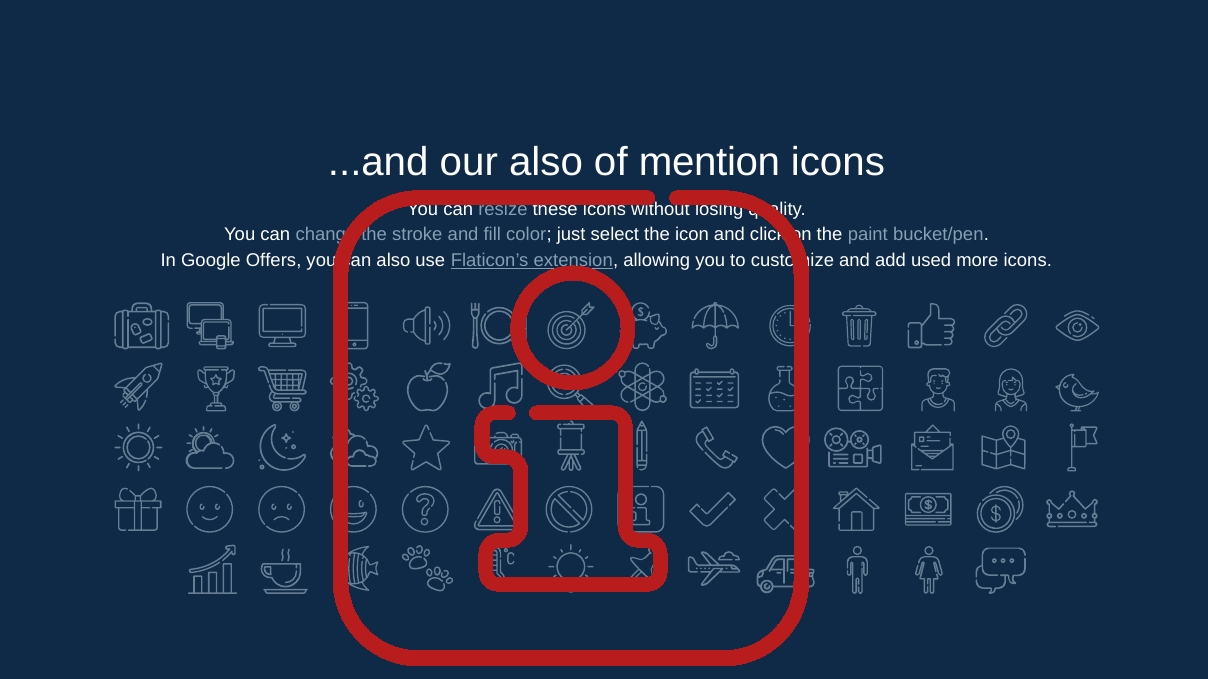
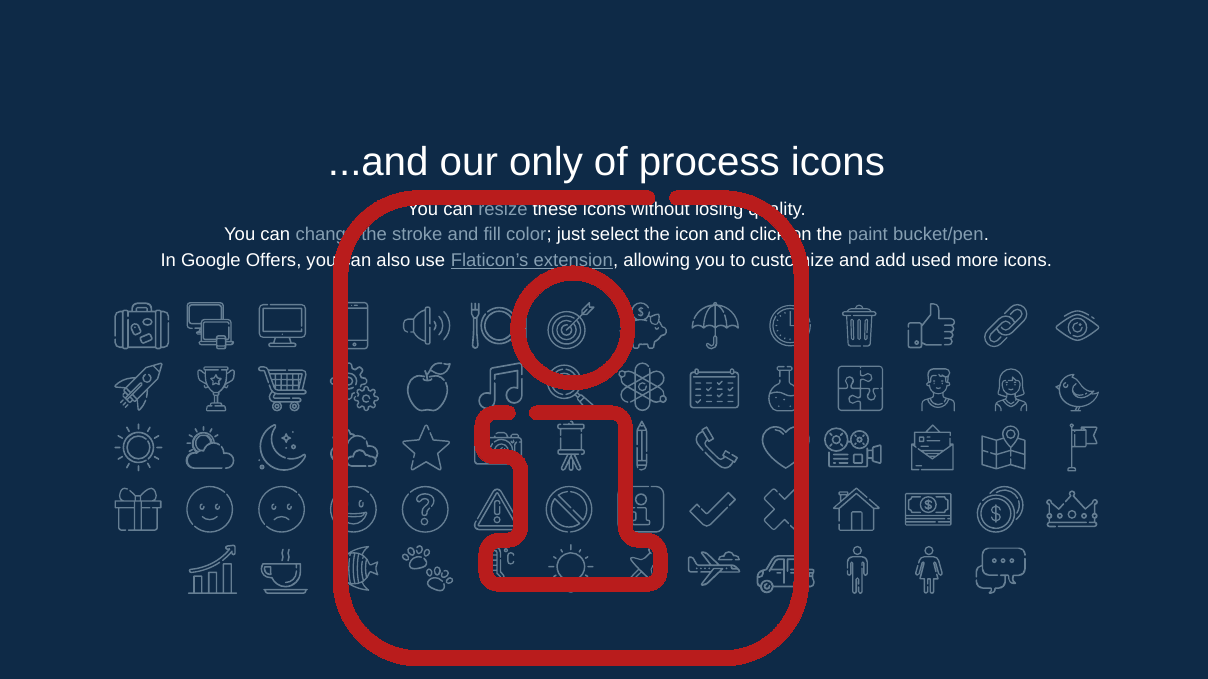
our also: also -> only (546, 162)
mention: mention -> process (709, 162)
